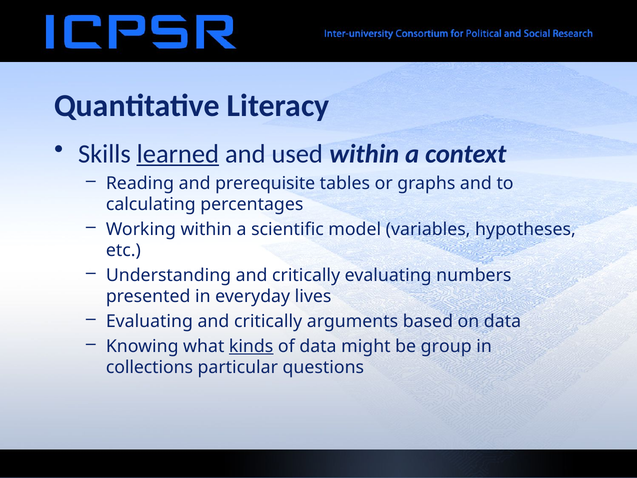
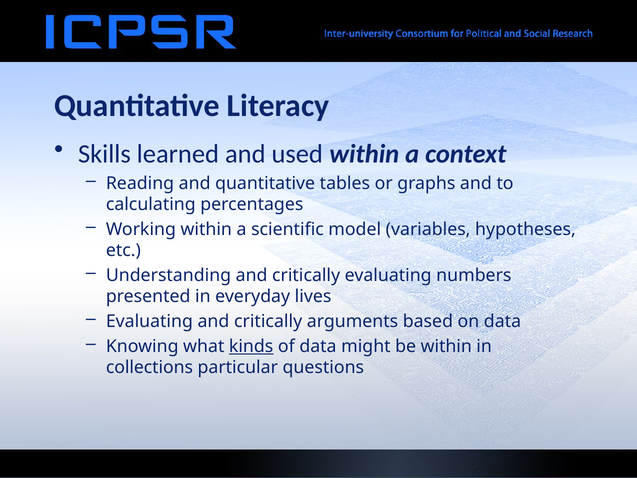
learned underline: present -> none (178, 154)
and prerequisite: prerequisite -> quantitative (265, 183)
be group: group -> within (446, 346)
